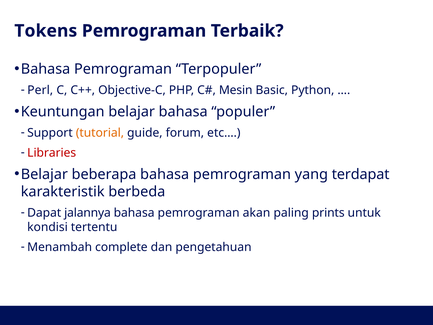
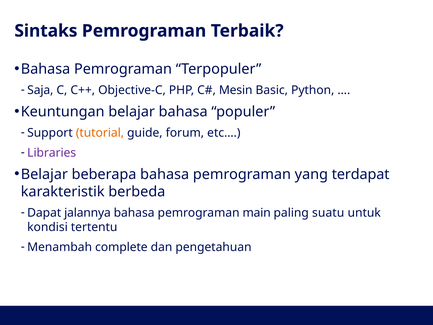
Tokens: Tokens -> Sintaks (46, 31)
Perl: Perl -> Saja (40, 90)
Libraries colour: red -> purple (52, 153)
akan: akan -> main (257, 213)
prints: prints -> suatu (328, 213)
